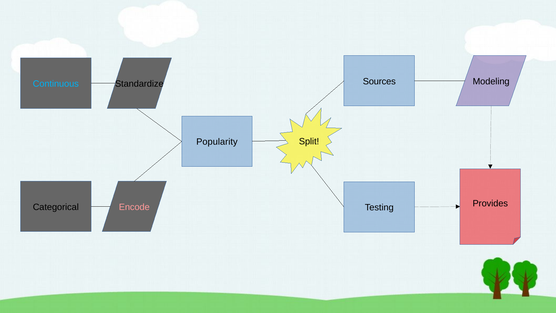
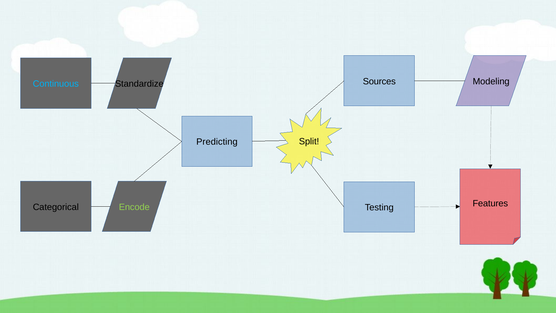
Popularity: Popularity -> Predicting (217, 142)
Provides: Provides -> Features (490, 203)
Encode colour: pink -> light green (134, 207)
